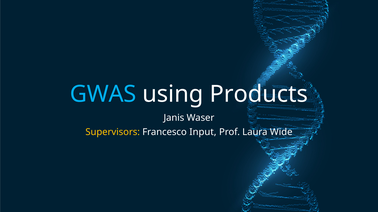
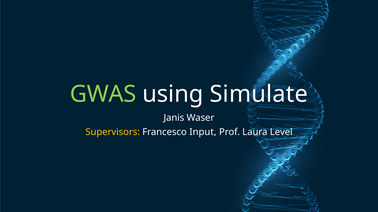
GWAS colour: light blue -> light green (103, 94)
Products: Products -> Simulate (259, 94)
Wide: Wide -> Level (281, 132)
